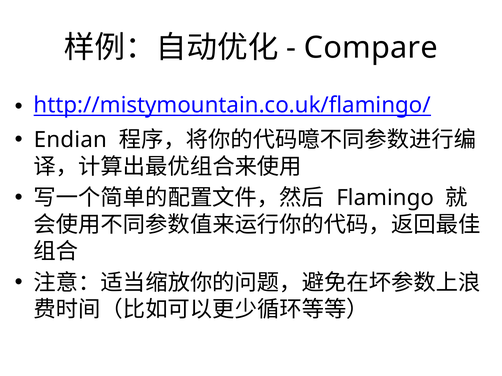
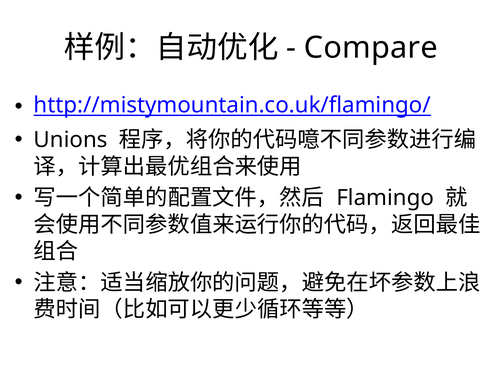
Endian: Endian -> Unions (71, 140)
